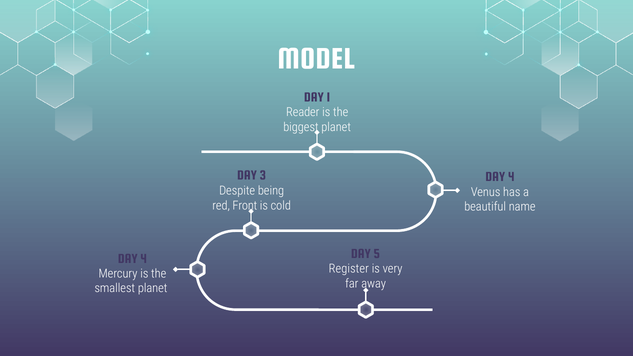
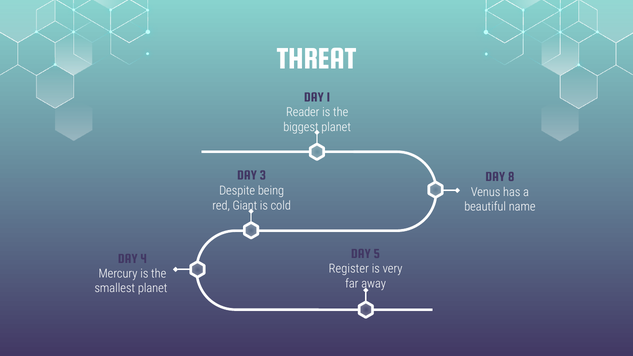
MODEL: MODEL -> THREAT (317, 58)
4: 4 -> 8 (511, 177)
Front: Front -> Giant (245, 206)
